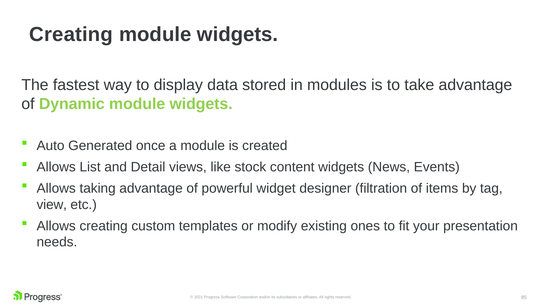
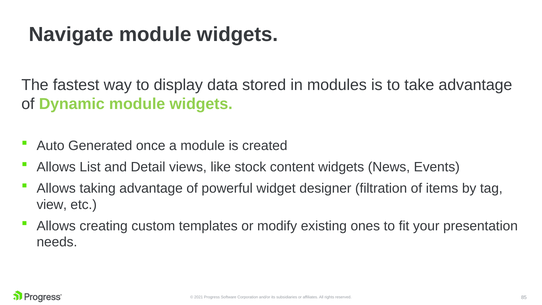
Creating: Creating -> Navigate (71, 35)
